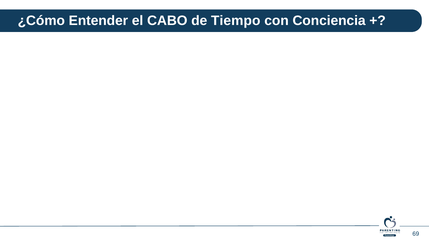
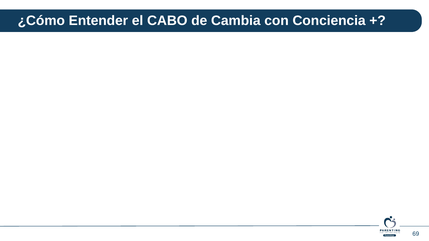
Tiempo: Tiempo -> Cambia (236, 21)
